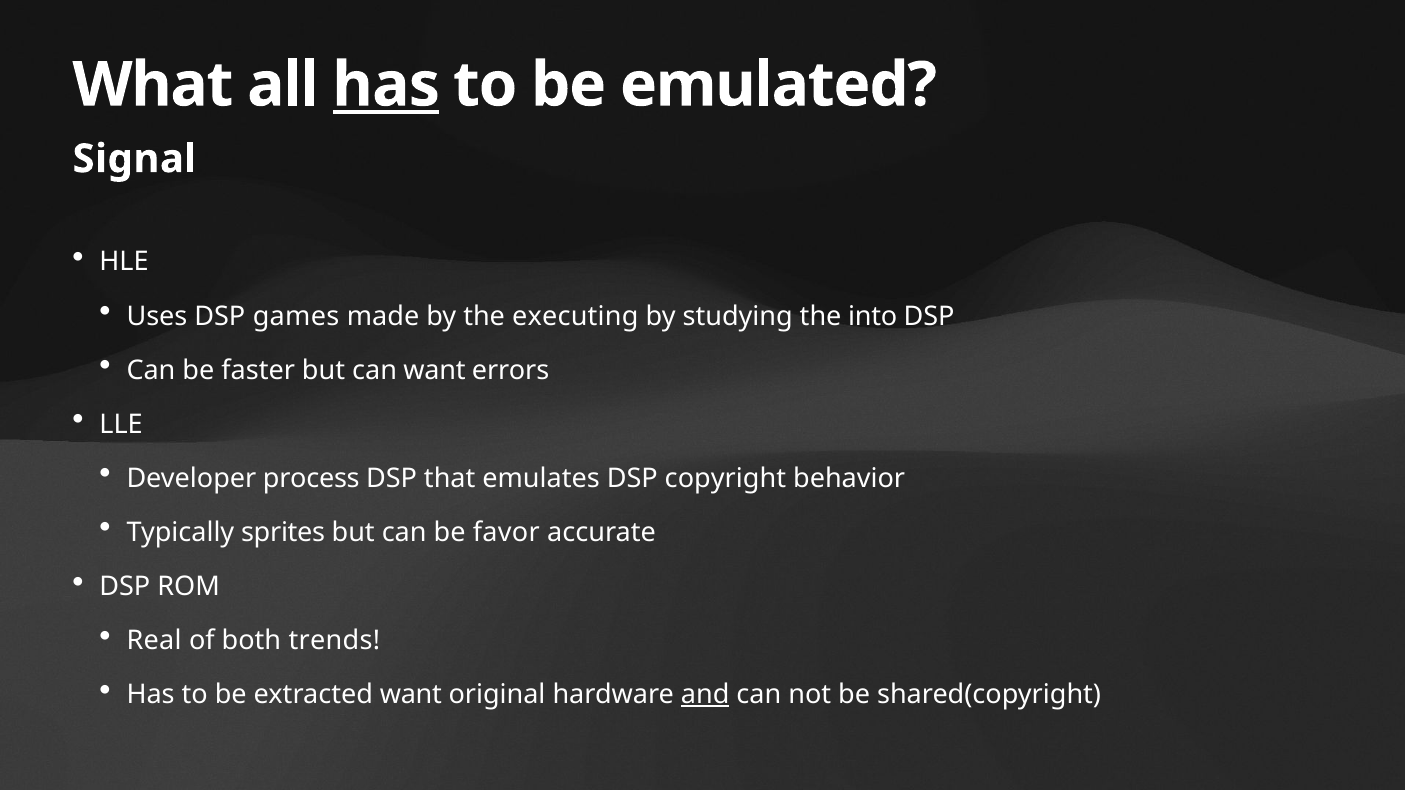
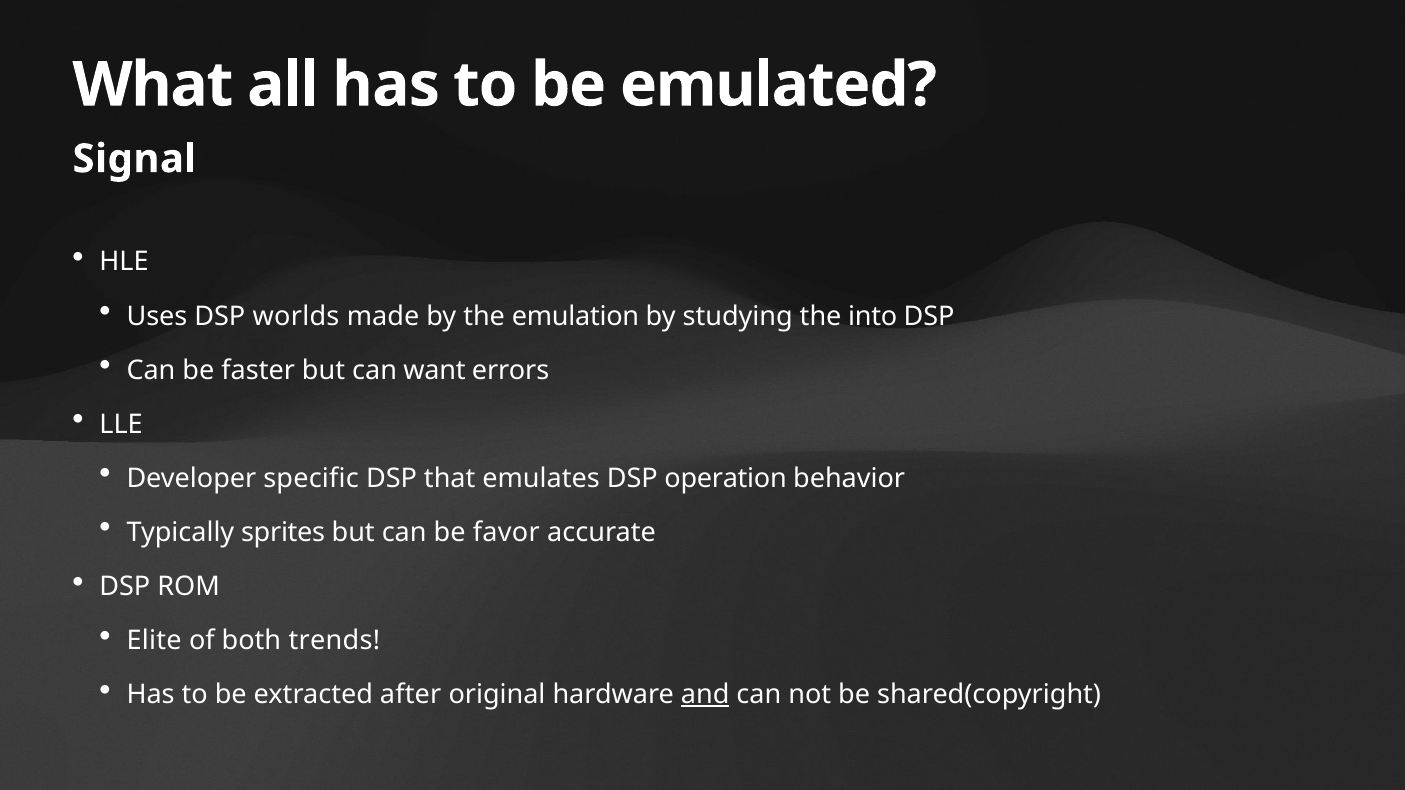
has underline: present -> none (386, 85)
games: games -> worlds (296, 316)
executing: executing -> emulation (576, 316)
process: process -> specific (311, 479)
copyright: copyright -> operation (726, 479)
Real: Real -> Elite (154, 641)
extracted want: want -> after (411, 695)
